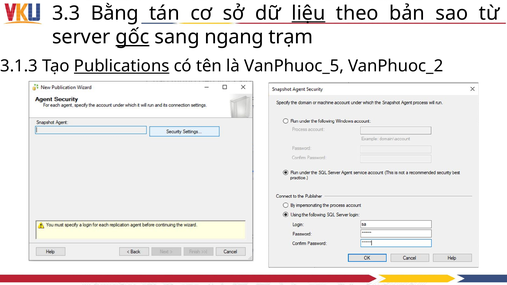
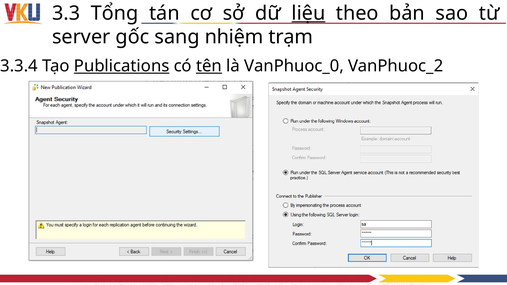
Bằng: Bằng -> Tổng (115, 13)
gốc underline: present -> none (132, 37)
ngang: ngang -> nhiệm (234, 37)
3.1.3: 3.1.3 -> 3.3.4 (19, 66)
tên underline: none -> present (209, 66)
VanPhuoc_5: VanPhuoc_5 -> VanPhuoc_0 (294, 66)
